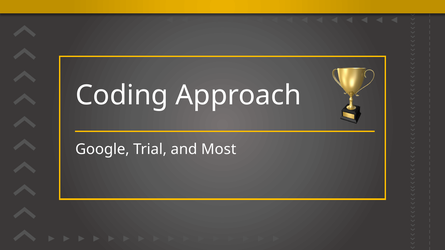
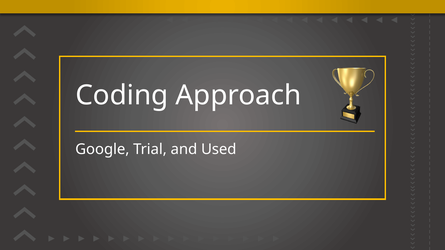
Most: Most -> Used (219, 150)
